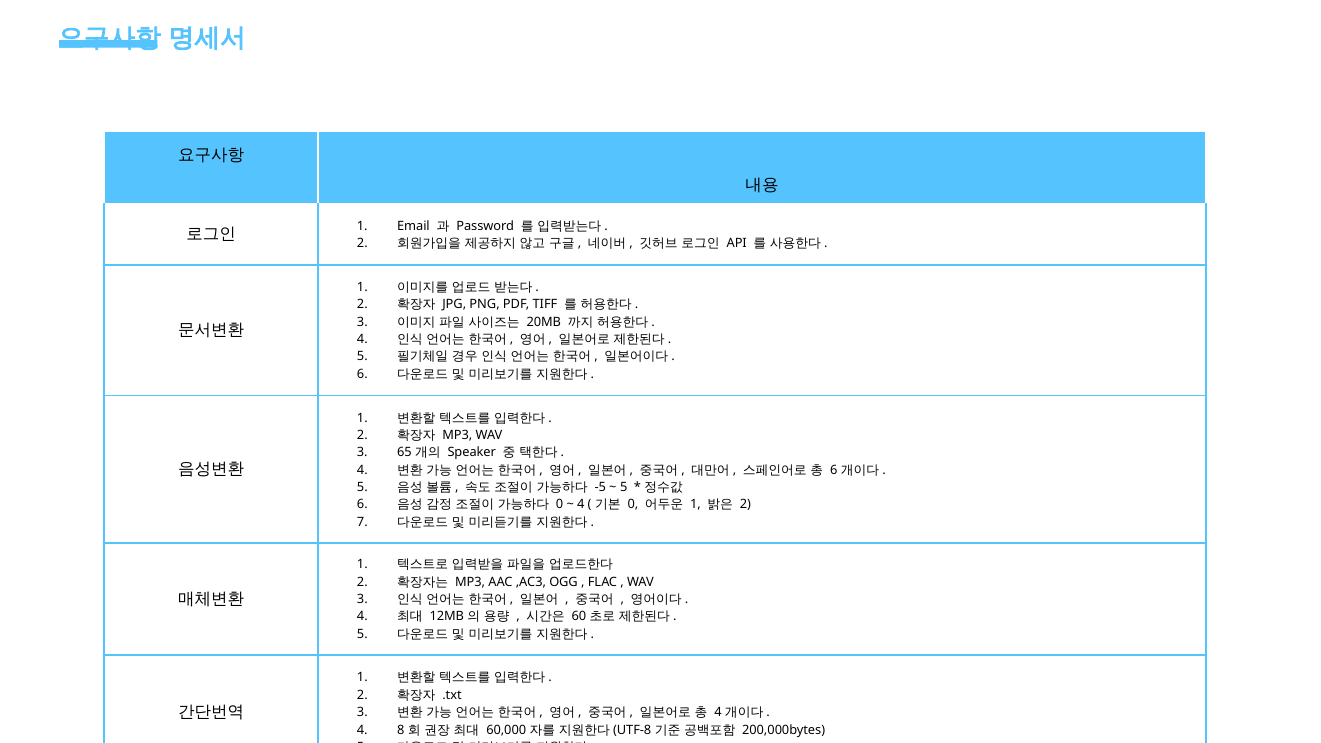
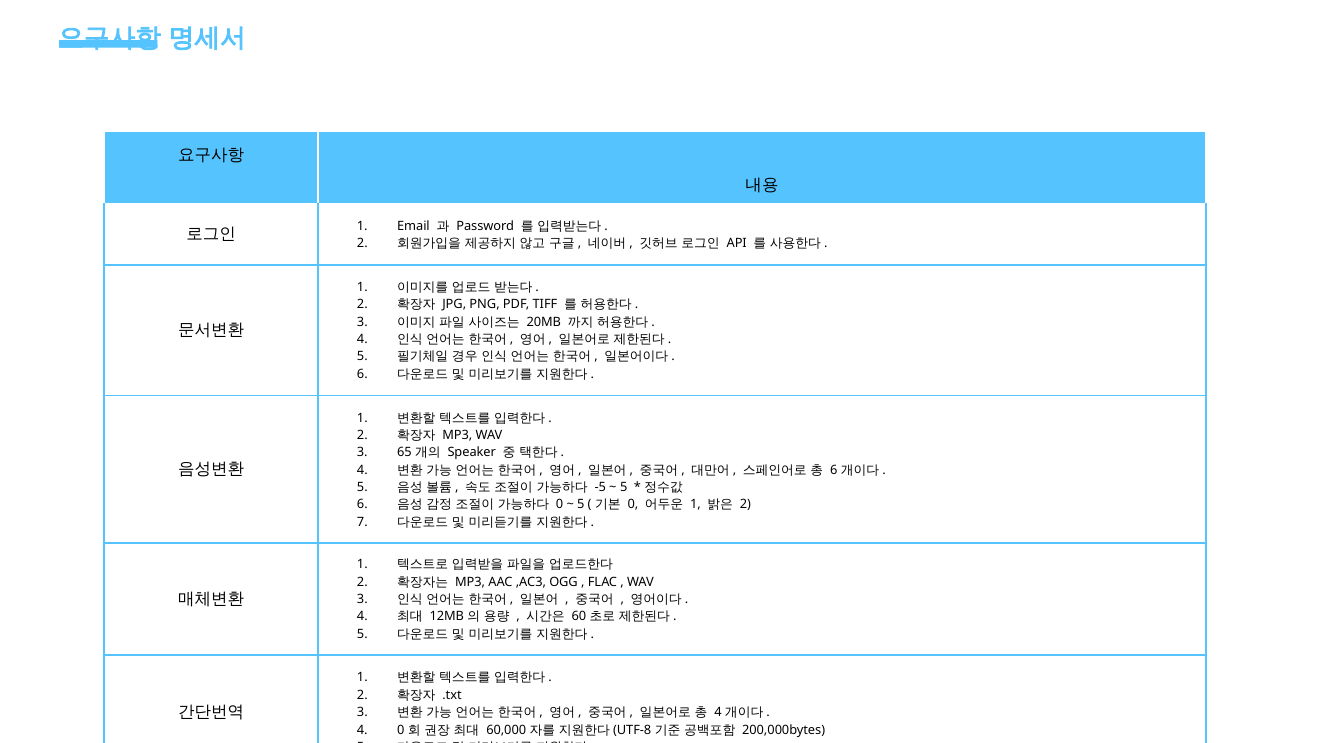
4: 4 -> 5 (581, 505)
8: 8 -> 0 (401, 730)
